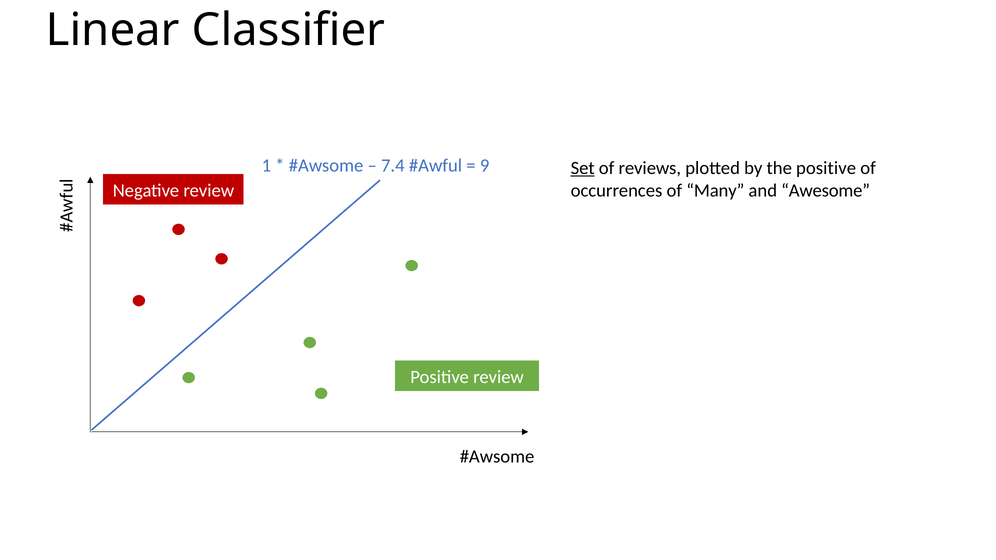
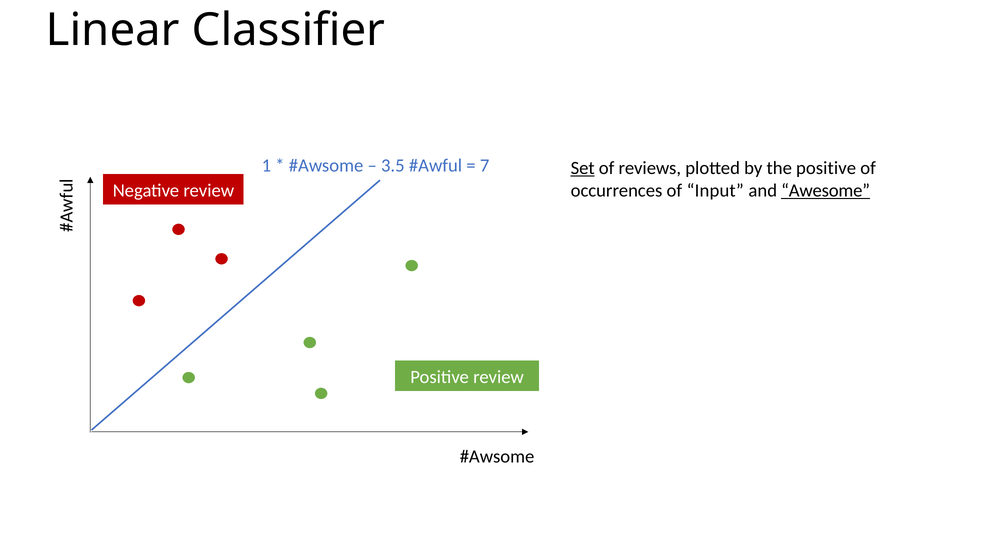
7.4: 7.4 -> 3.5 (393, 166)
9: 9 -> 7 (485, 166)
Many: Many -> Input (715, 191)
Awesome underline: none -> present (826, 191)
